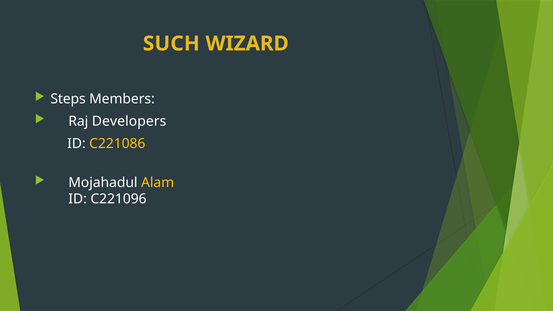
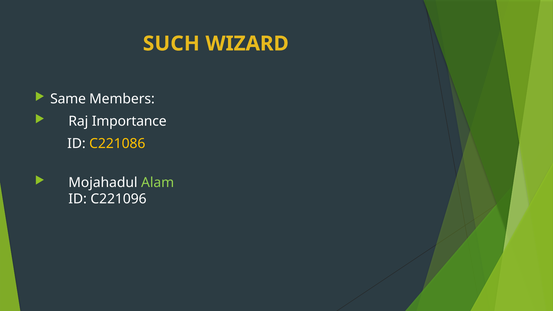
Steps: Steps -> Same (68, 99)
Developers: Developers -> Importance (129, 121)
Alam colour: yellow -> light green (158, 183)
